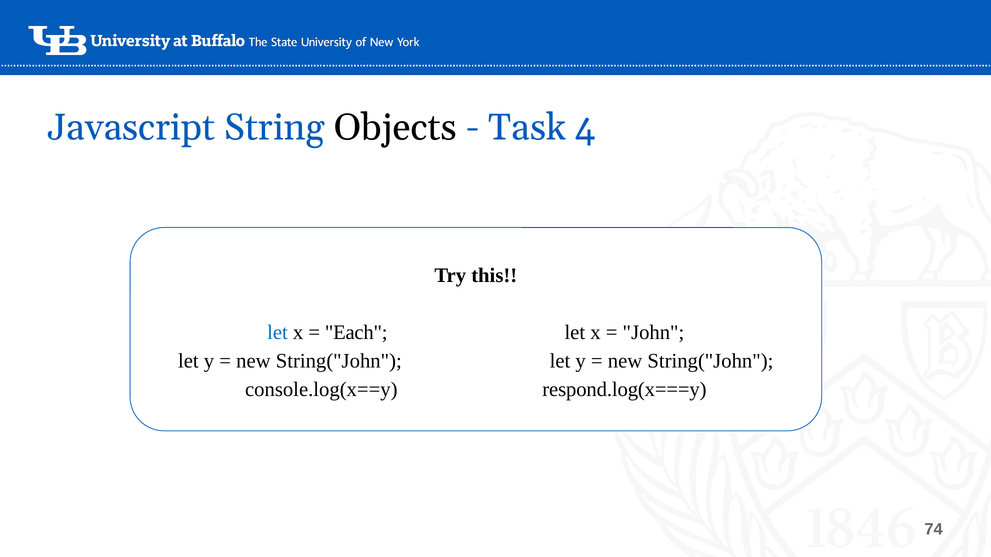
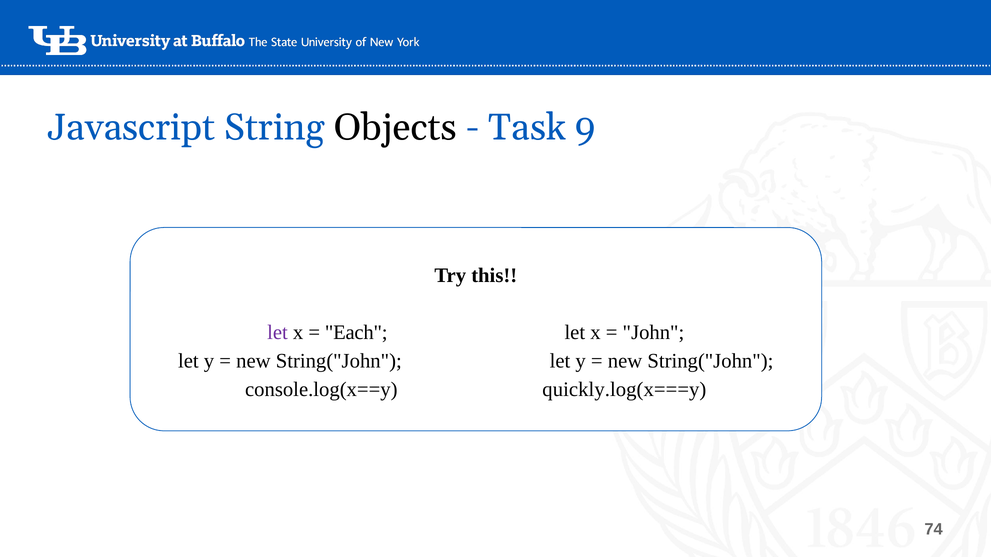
4: 4 -> 9 (585, 128)
let colour: blue -> purple (278, 333)
respond.log(x===y: respond.log(x===y -> quickly.log(x===y (624, 390)
